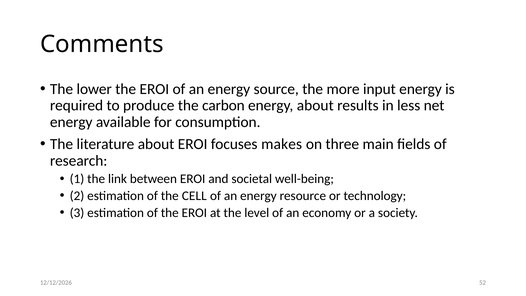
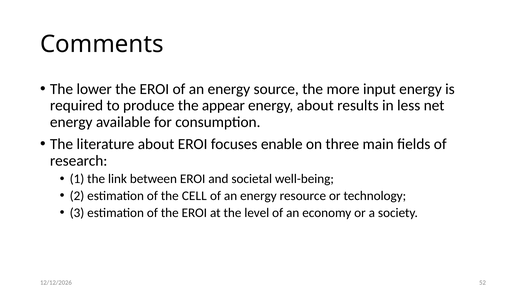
carbon: carbon -> appear (223, 106)
makes: makes -> enable (282, 144)
